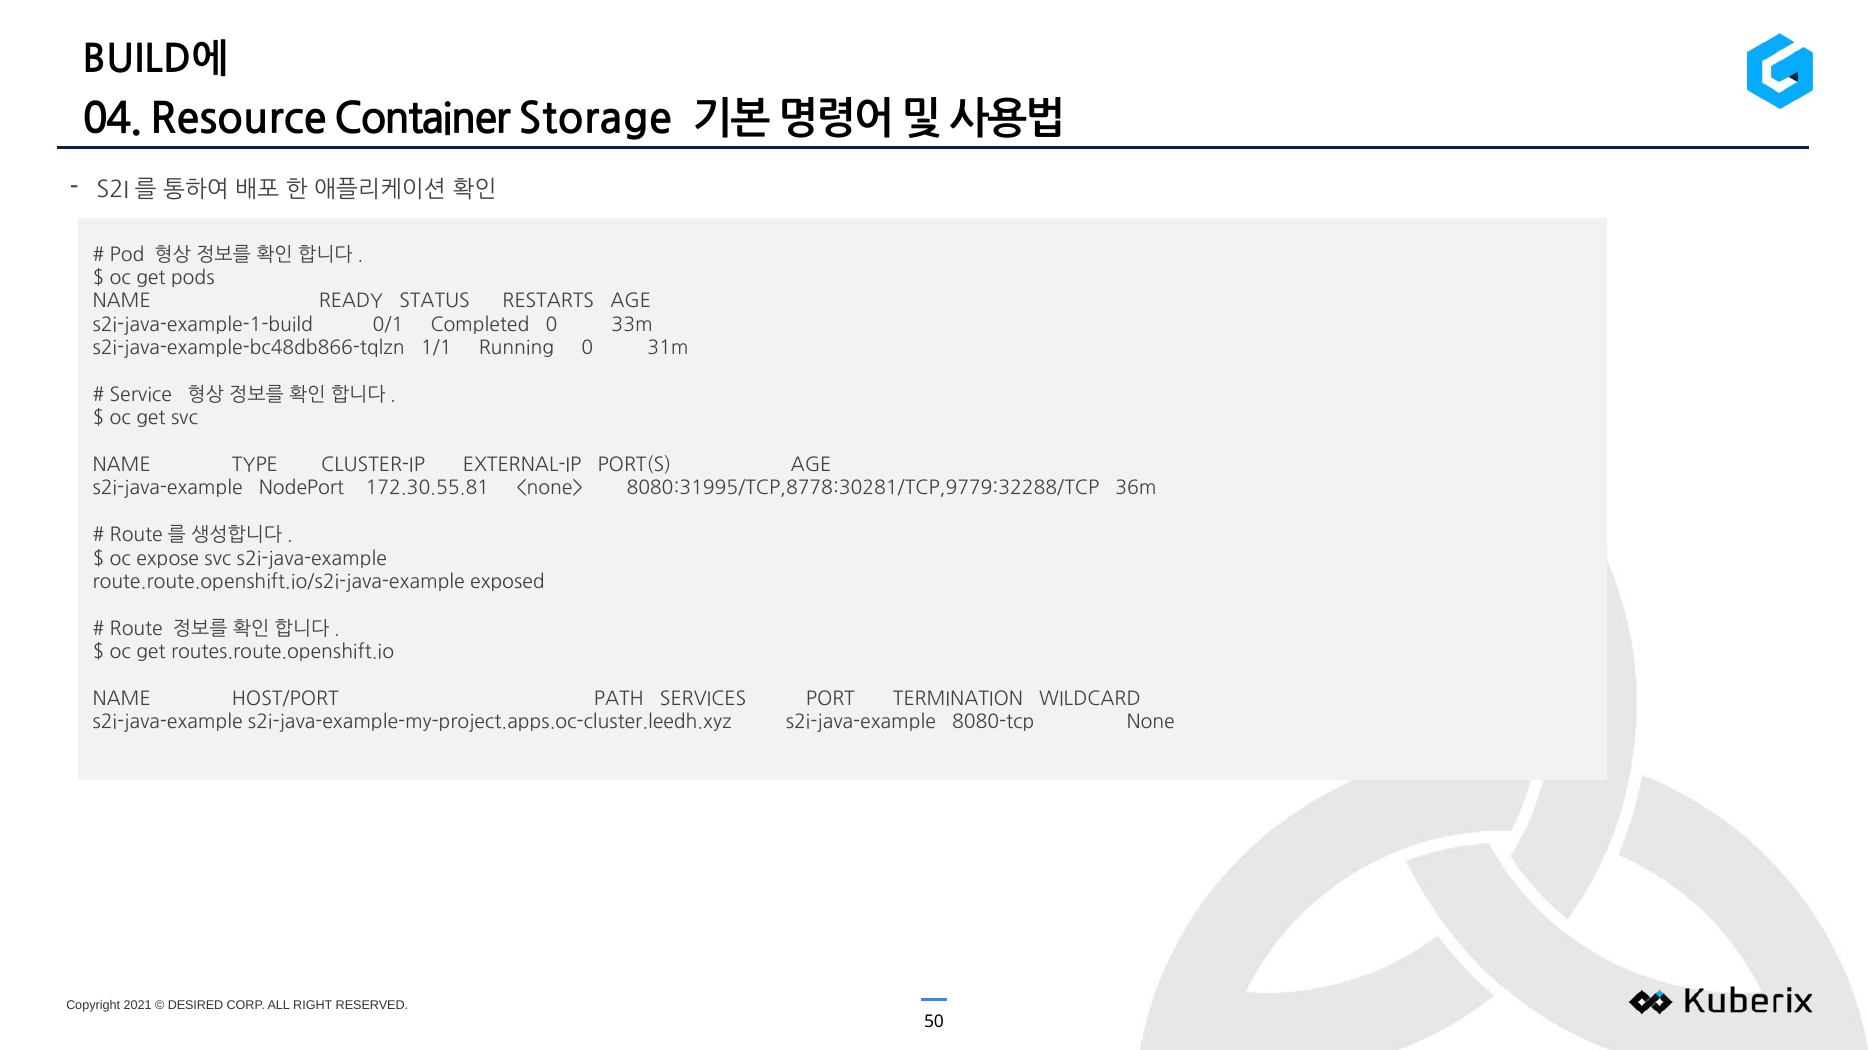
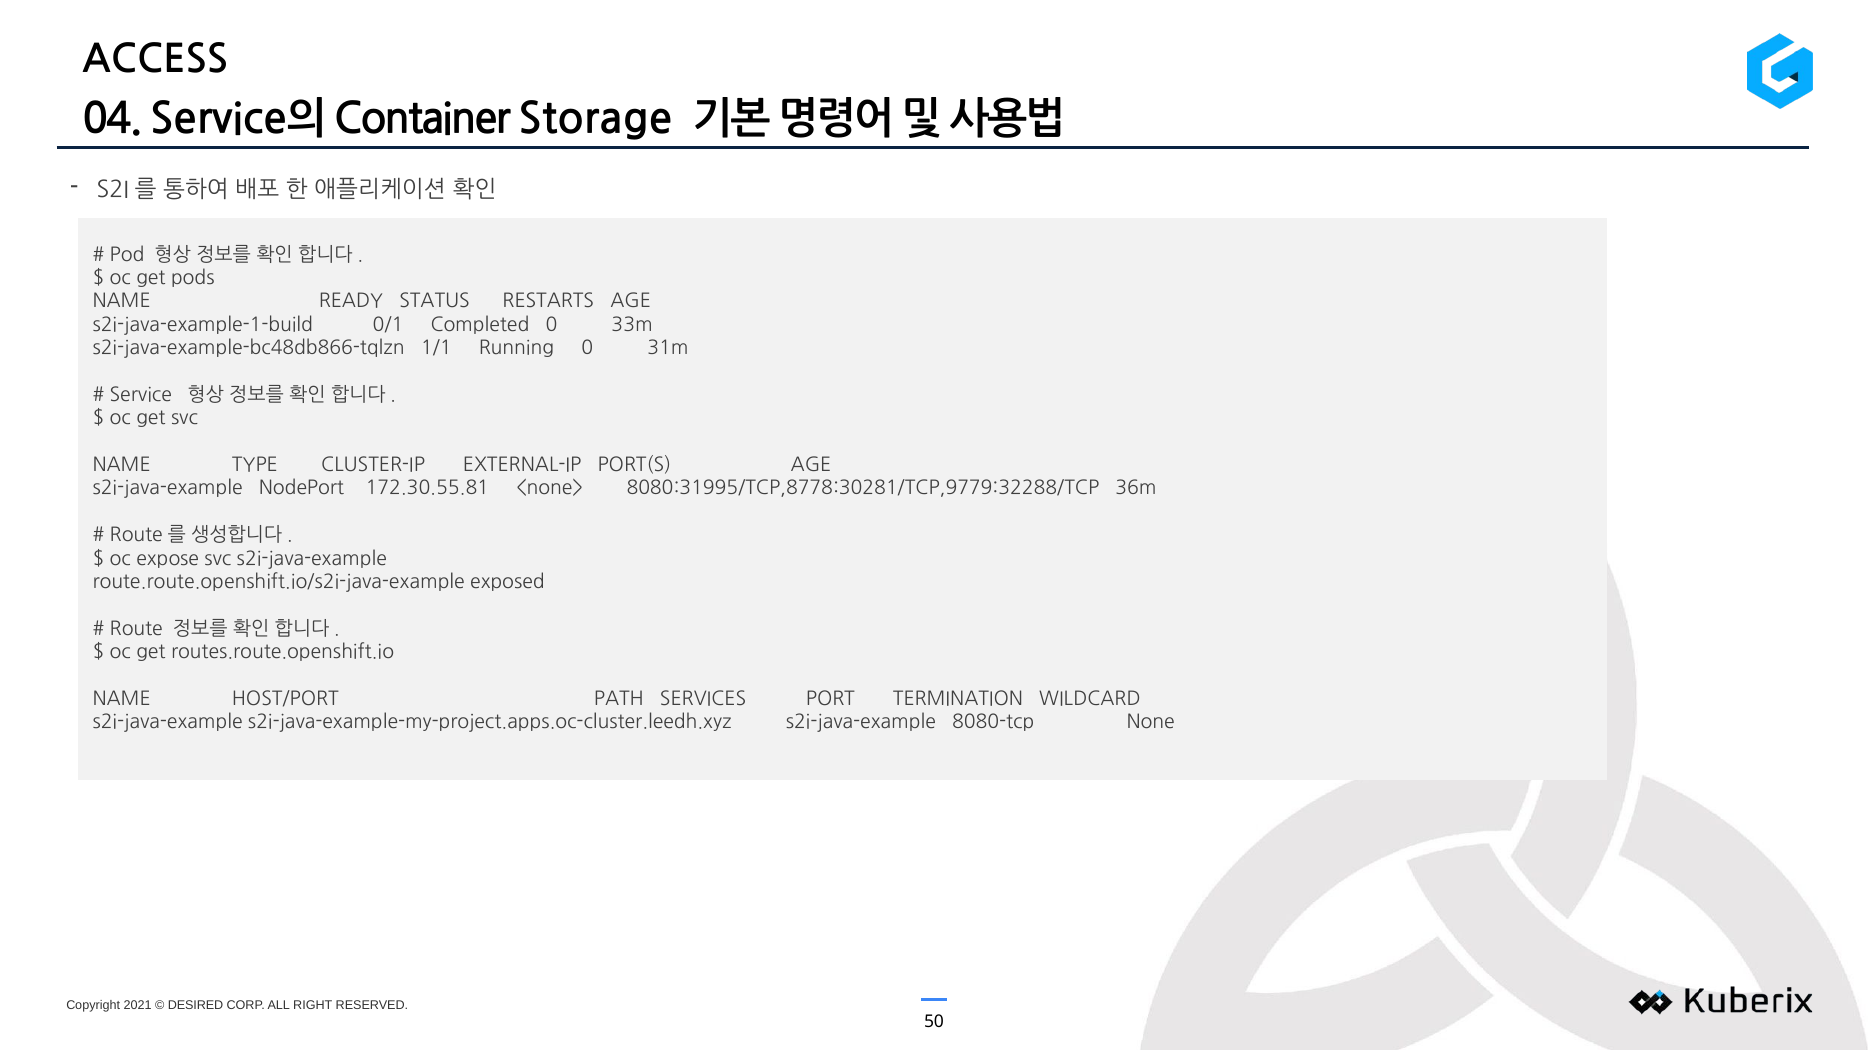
BUILD에: BUILD에 -> ACCESS (155, 60)
Resource: Resource -> Service의 (238, 120)
